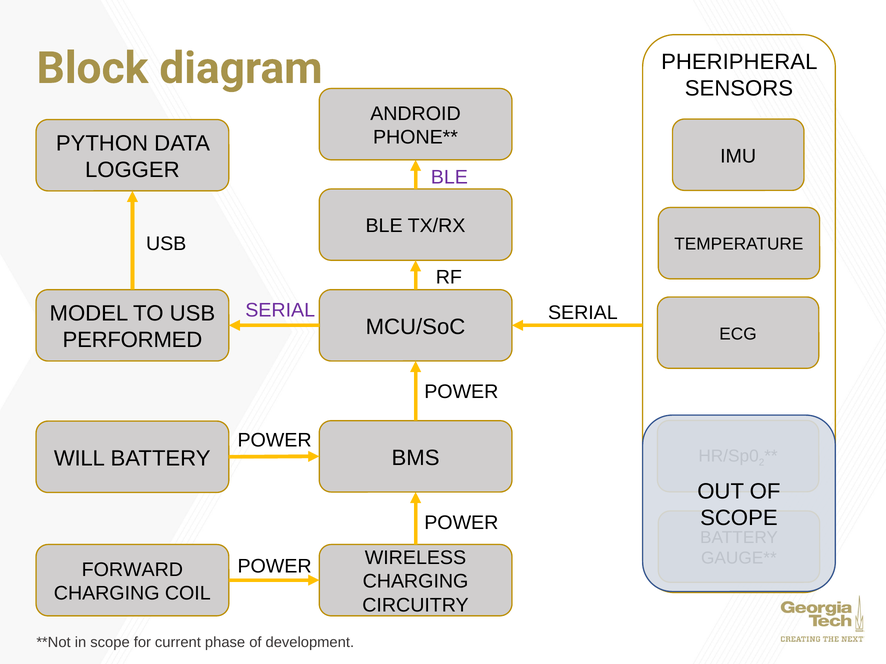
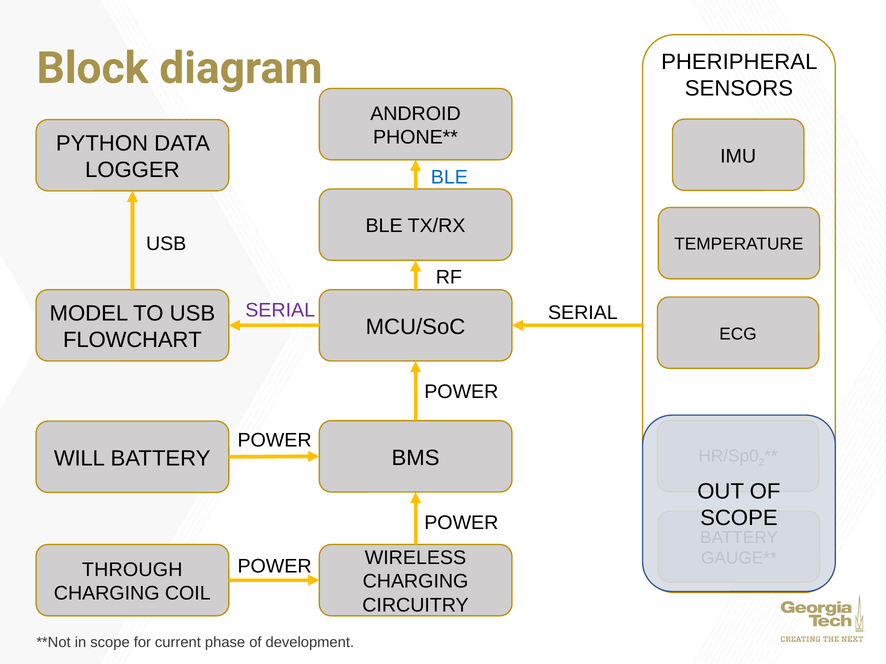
BLE colour: purple -> blue (449, 177)
PERFORMED: PERFORMED -> FLOWCHART (132, 340)
FORWARD: FORWARD -> THROUGH (132, 570)
